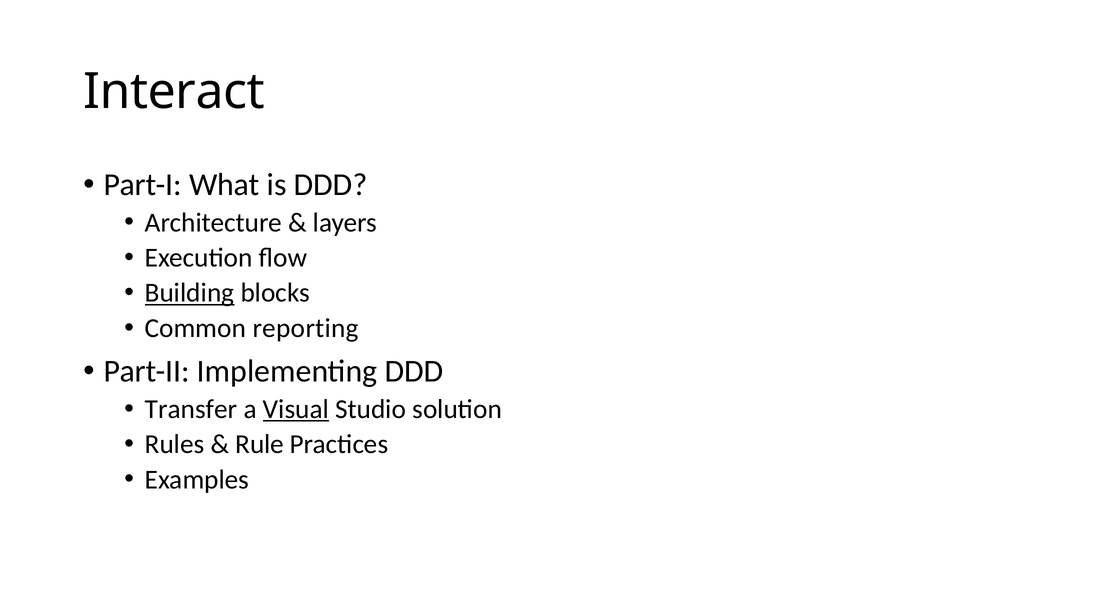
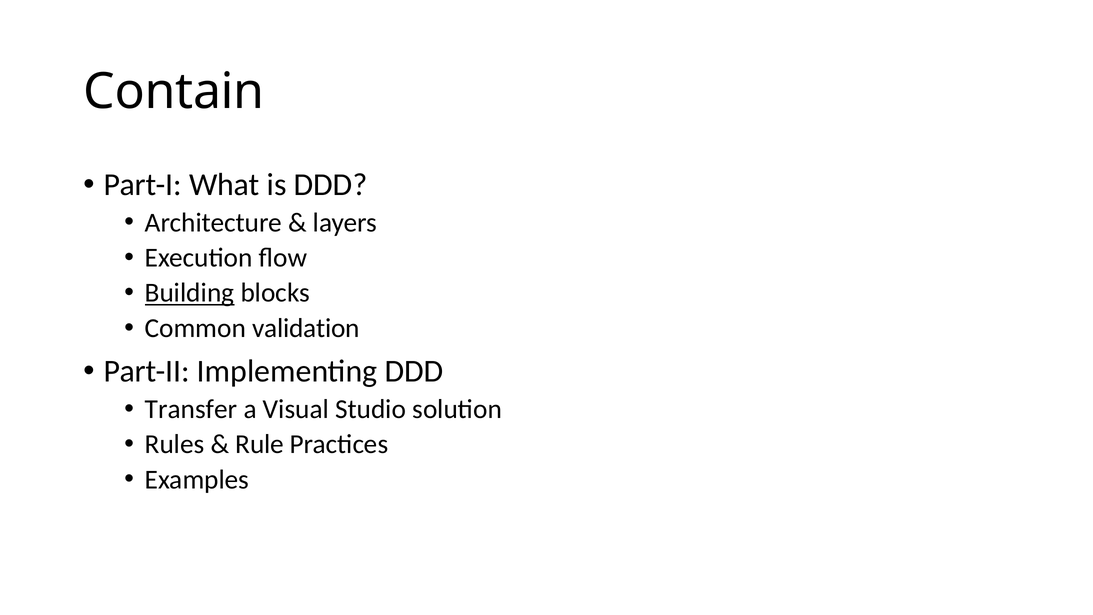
Interact: Interact -> Contain (174, 92)
reporting: reporting -> validation (306, 328)
Visual underline: present -> none (296, 409)
